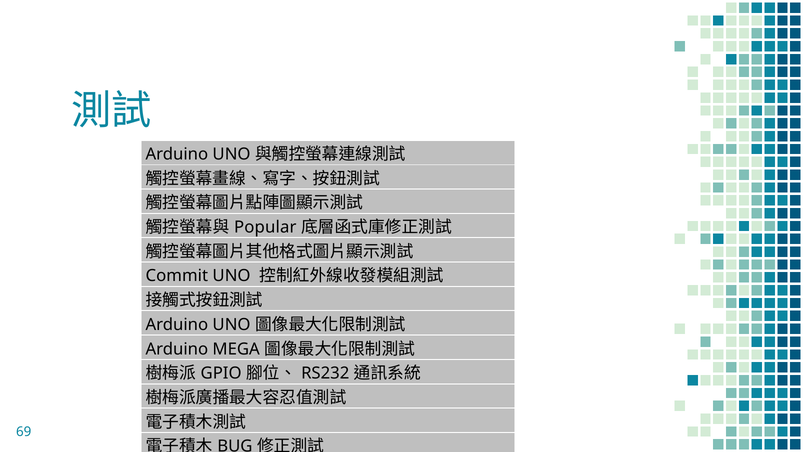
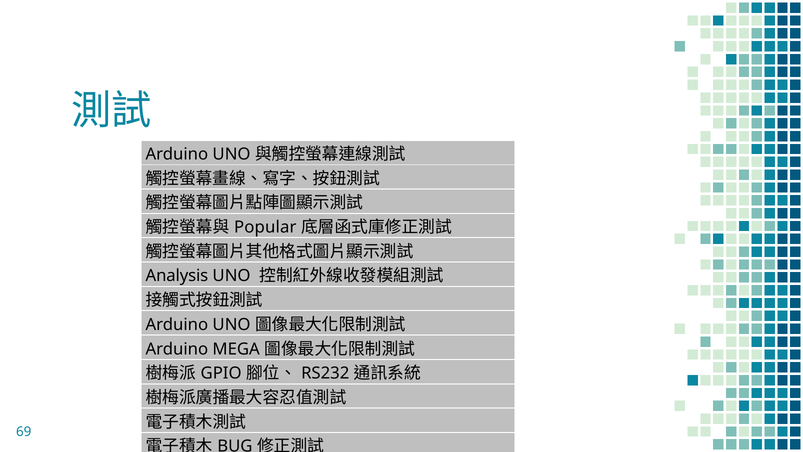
Commit: Commit -> Analysis (177, 276)
